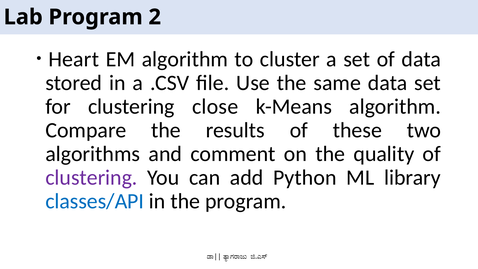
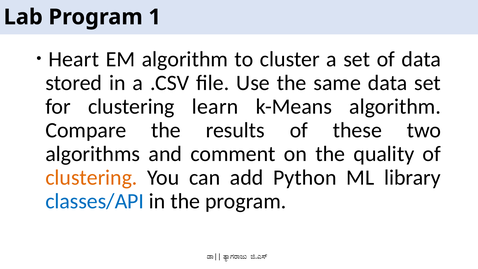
2: 2 -> 1 (155, 17)
close: close -> learn (215, 107)
clustering colour: purple -> orange (91, 178)
